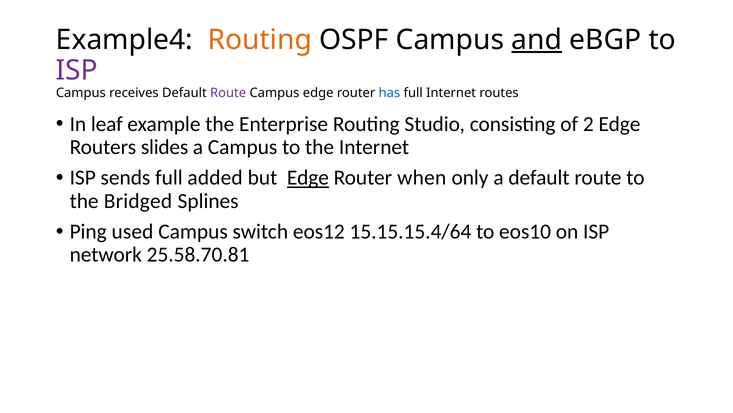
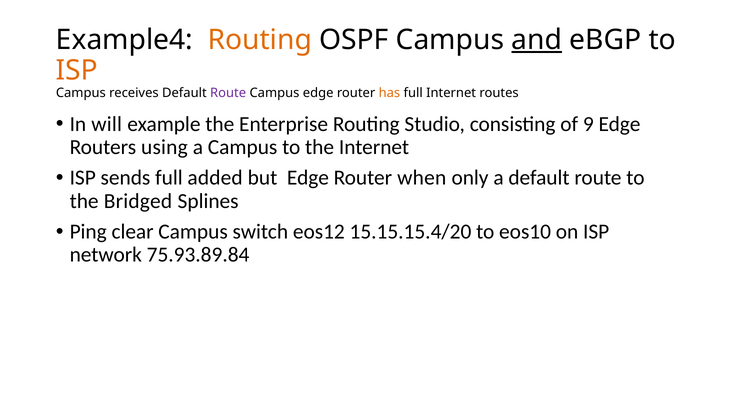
ISP colour: purple -> orange (77, 70)
has colour: blue -> orange (389, 93)
leaf: leaf -> will (107, 124)
2: 2 -> 9 (588, 124)
slides: slides -> using (164, 147)
Edge underline: present -> none (308, 178)
used: used -> clear (133, 231)
15.15.15.4/64: 15.15.15.4/64 -> 15.15.15.4/20 (410, 231)
25.58.70.81: 25.58.70.81 -> 75.93.89.84 (198, 254)
